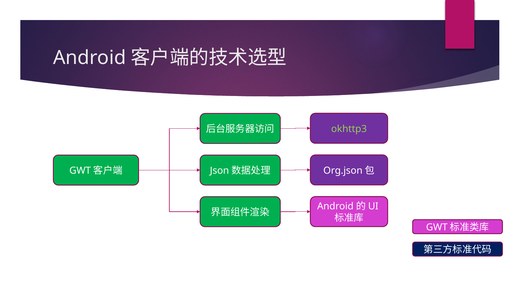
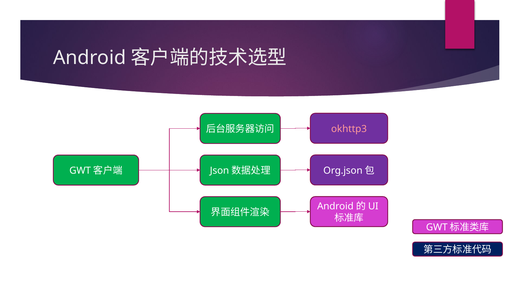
okhttp3 colour: light green -> pink (349, 129)
